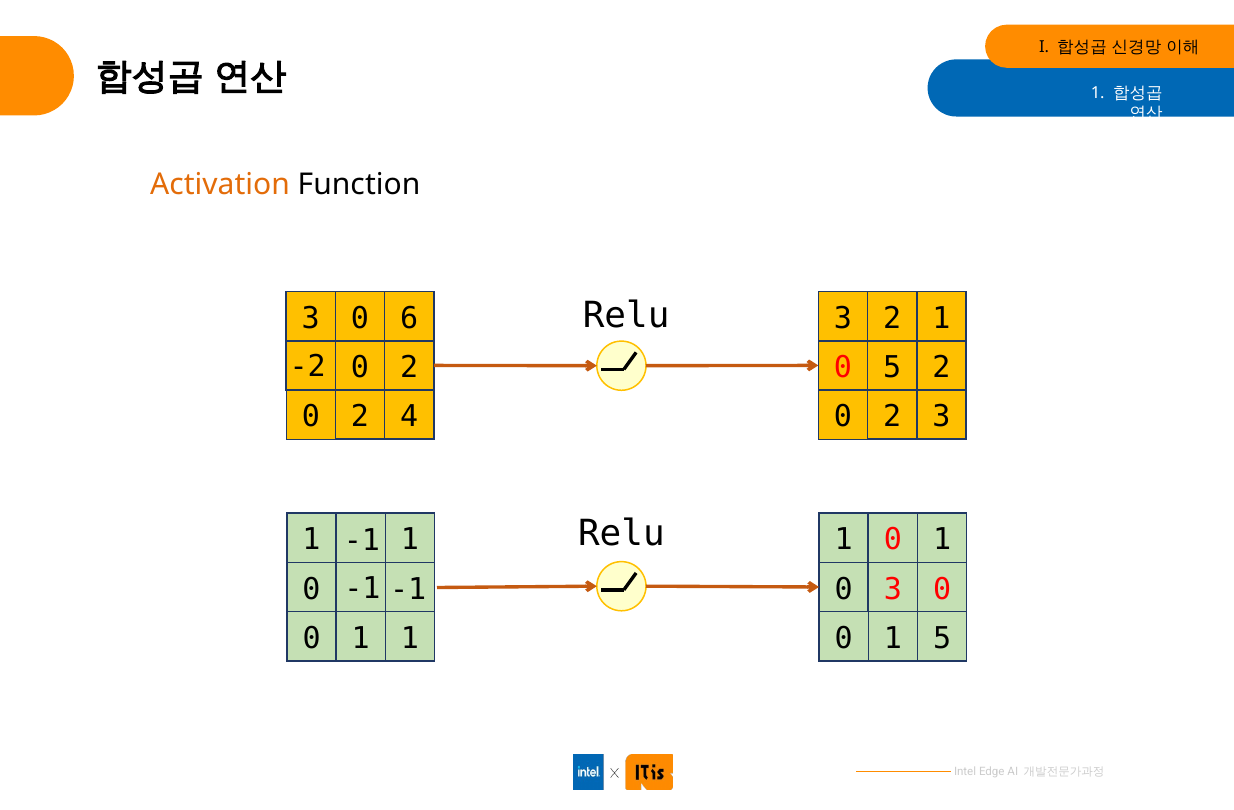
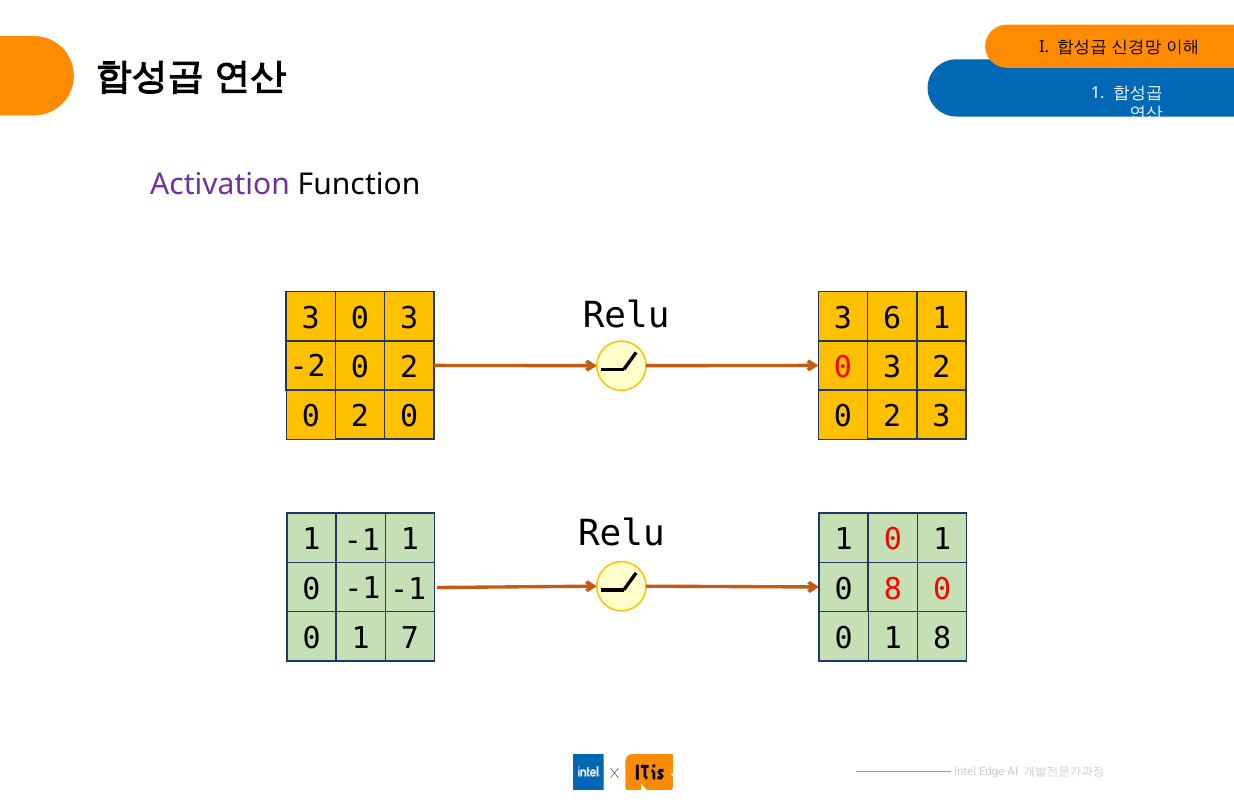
Activation colour: orange -> purple (220, 185)
3 0 6: 6 -> 3 (409, 319)
3 2: 2 -> 6 (892, 319)
5: 5 -> 3 (892, 368)
2 4: 4 -> 0 (409, 417)
3: 3 -> 8 (893, 589)
1: 1 -> 7 (410, 639)
1 5: 5 -> 8 (942, 639)
